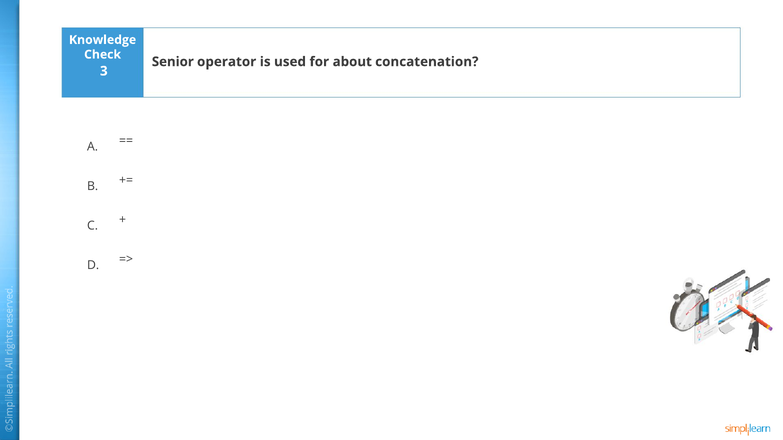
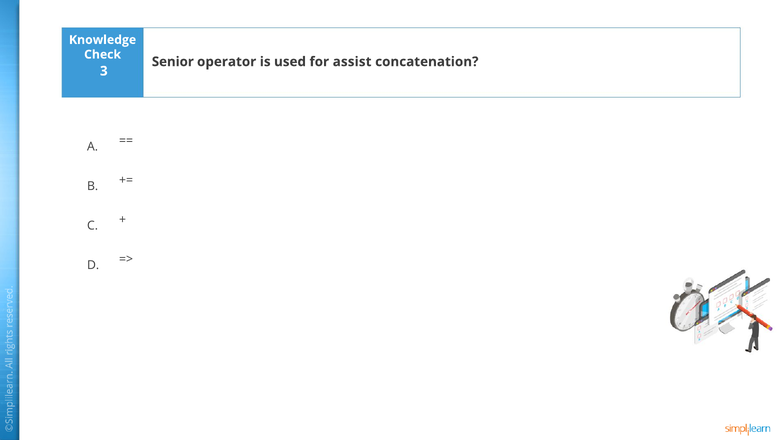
about: about -> assist (352, 62)
